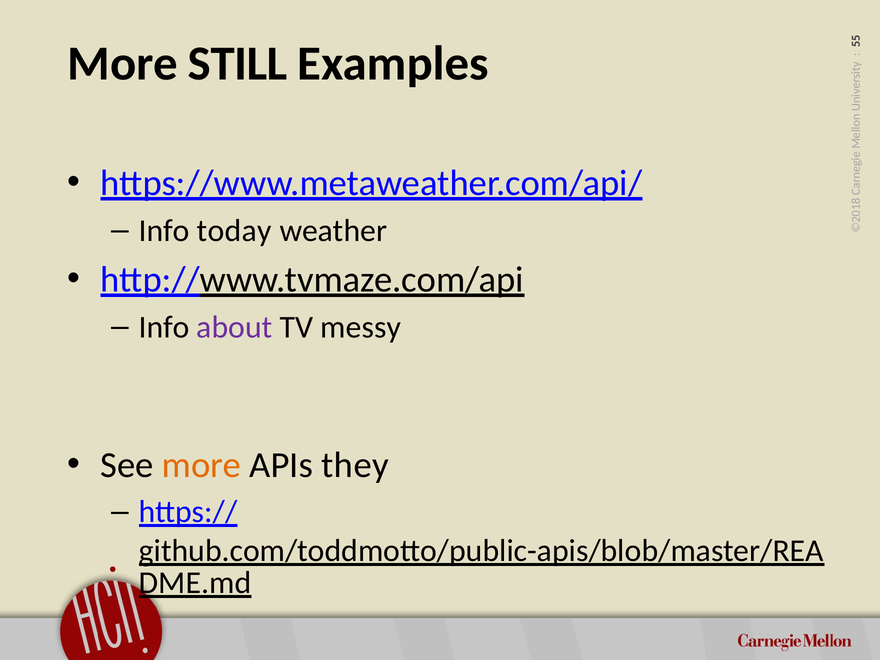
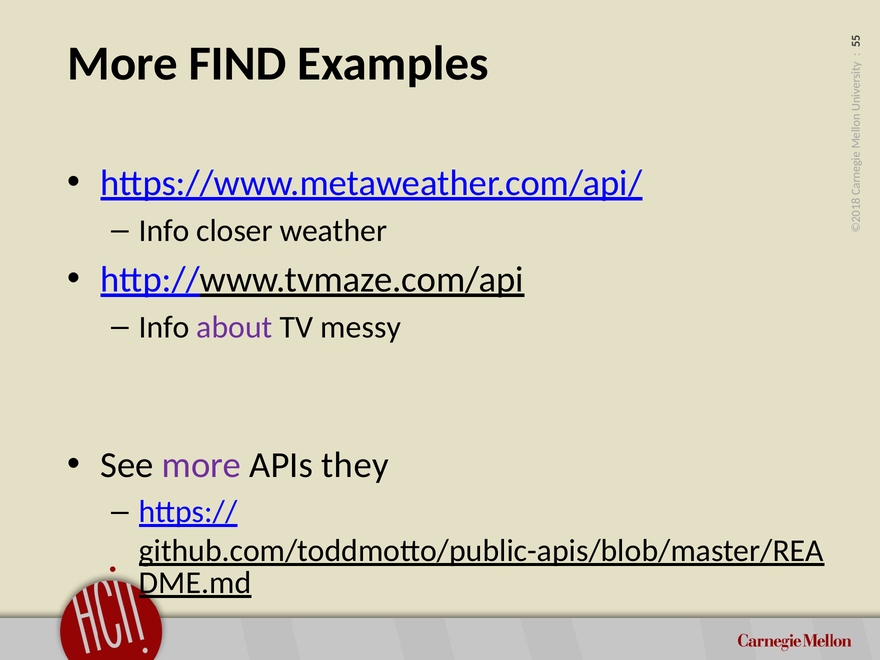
STILL: STILL -> FIND (238, 64)
today: today -> closer (235, 231)
more colour: orange -> purple (202, 465)
